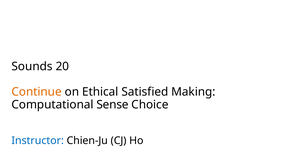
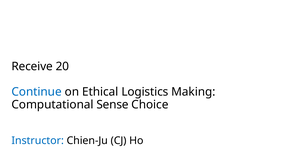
Sounds: Sounds -> Receive (32, 66)
Continue colour: orange -> blue (37, 92)
Satisfied: Satisfied -> Logistics (145, 92)
